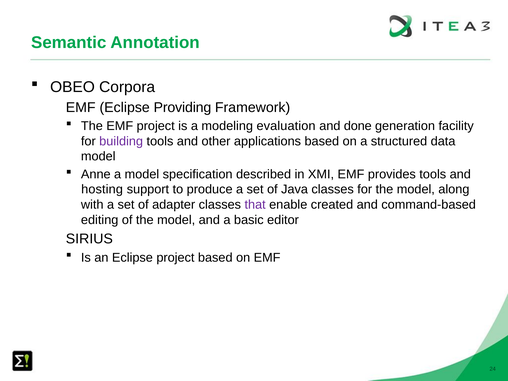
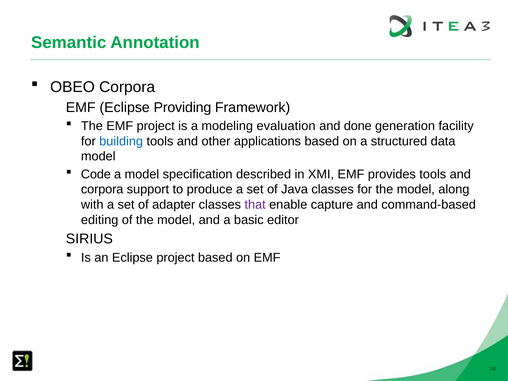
building colour: purple -> blue (121, 141)
Anne: Anne -> Code (96, 174)
hosting: hosting -> corpora (102, 189)
created: created -> capture (332, 205)
